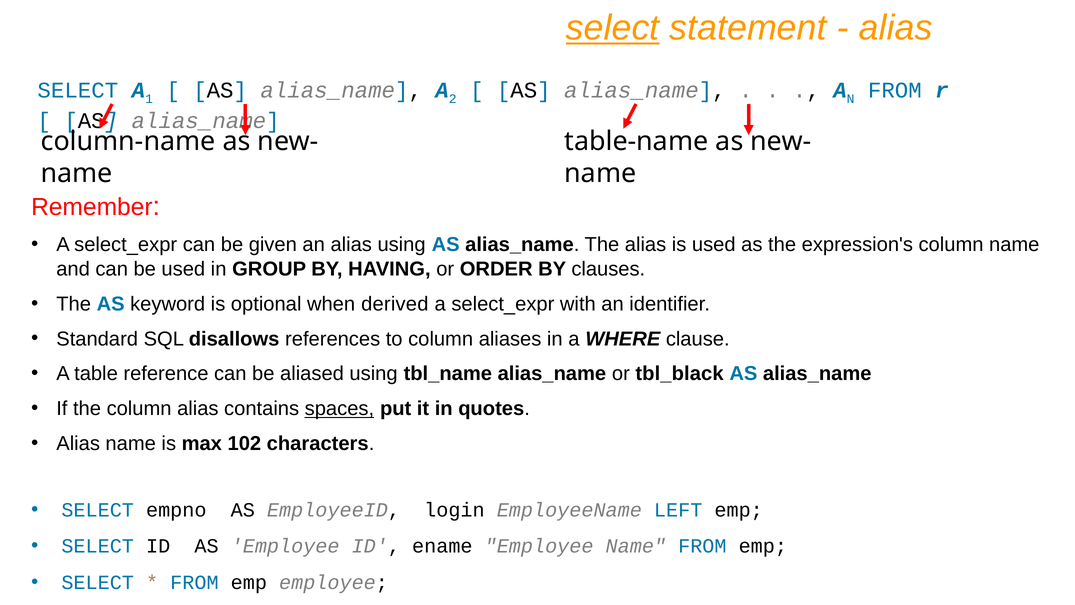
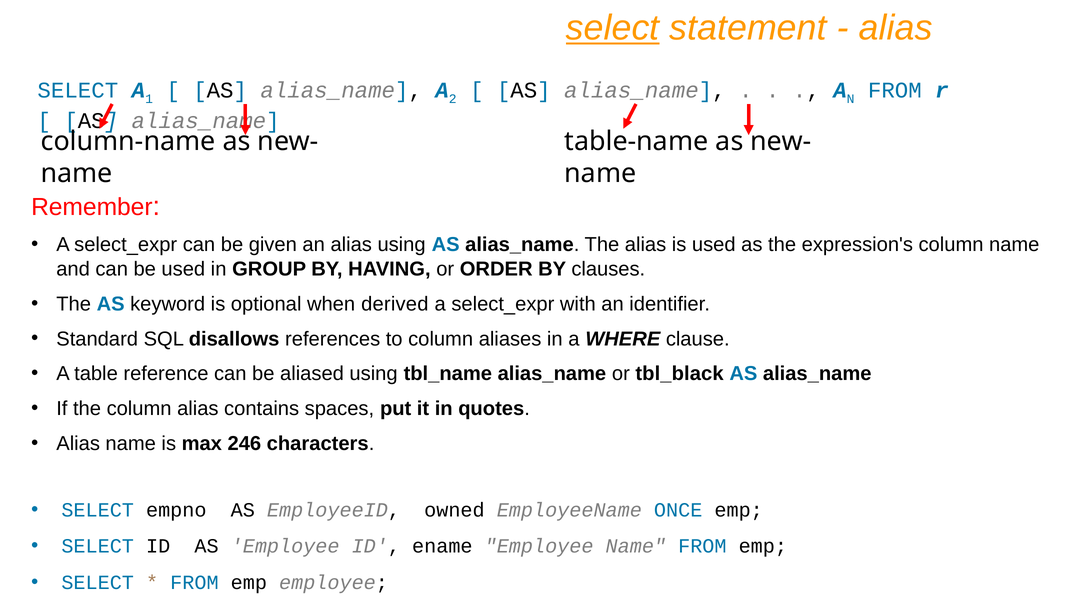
spaces underline: present -> none (339, 409)
102: 102 -> 246 (244, 443)
login: login -> owned (454, 510)
LEFT: LEFT -> ONCE (678, 510)
